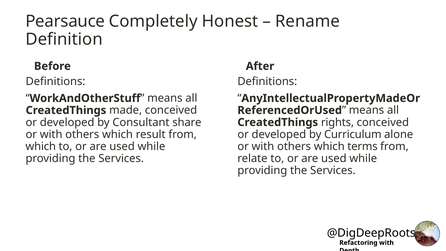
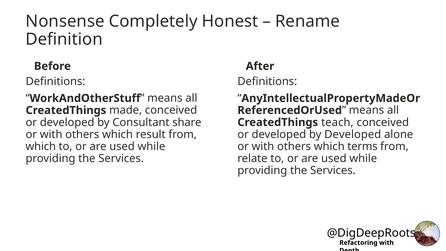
Pearsauce: Pearsauce -> Nonsense (65, 21)
rights: rights -> teach (337, 122)
by Curriculum: Curriculum -> Developed (353, 134)
